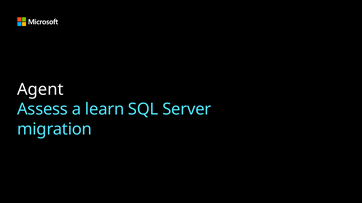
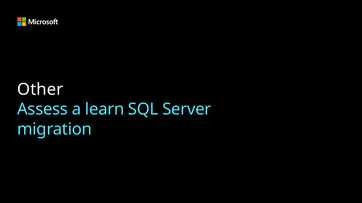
Agent: Agent -> Other (40, 90)
